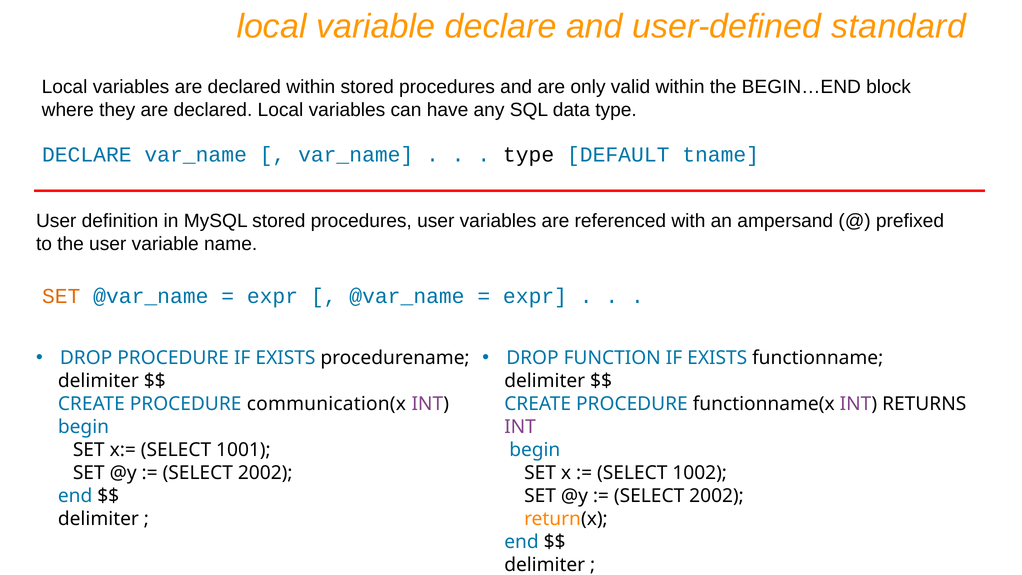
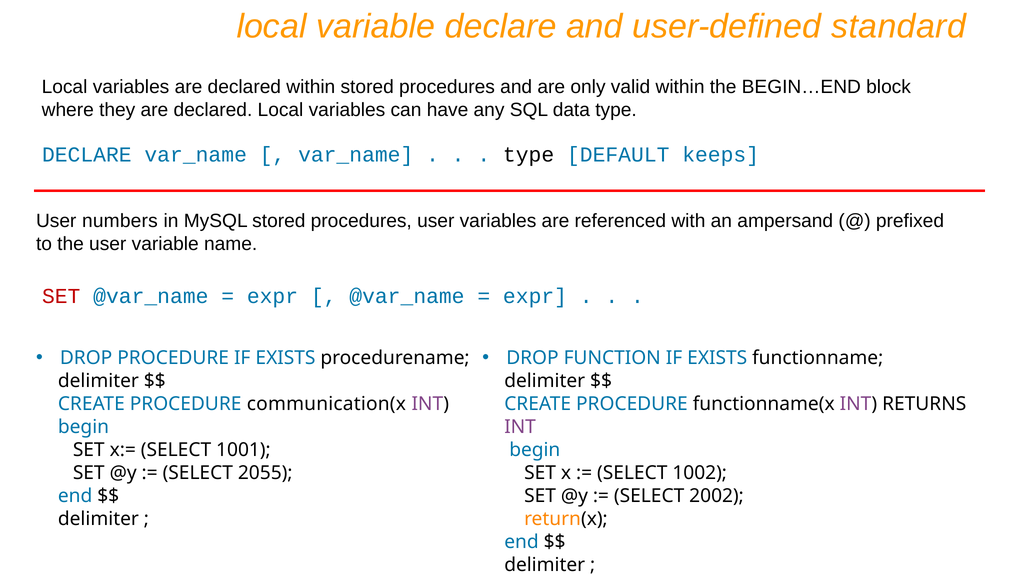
tname: tname -> keeps (721, 155)
definition: definition -> numbers (120, 221)
SET colour: orange -> red (61, 296)
2002: 2002 -> 2055 (265, 473)
